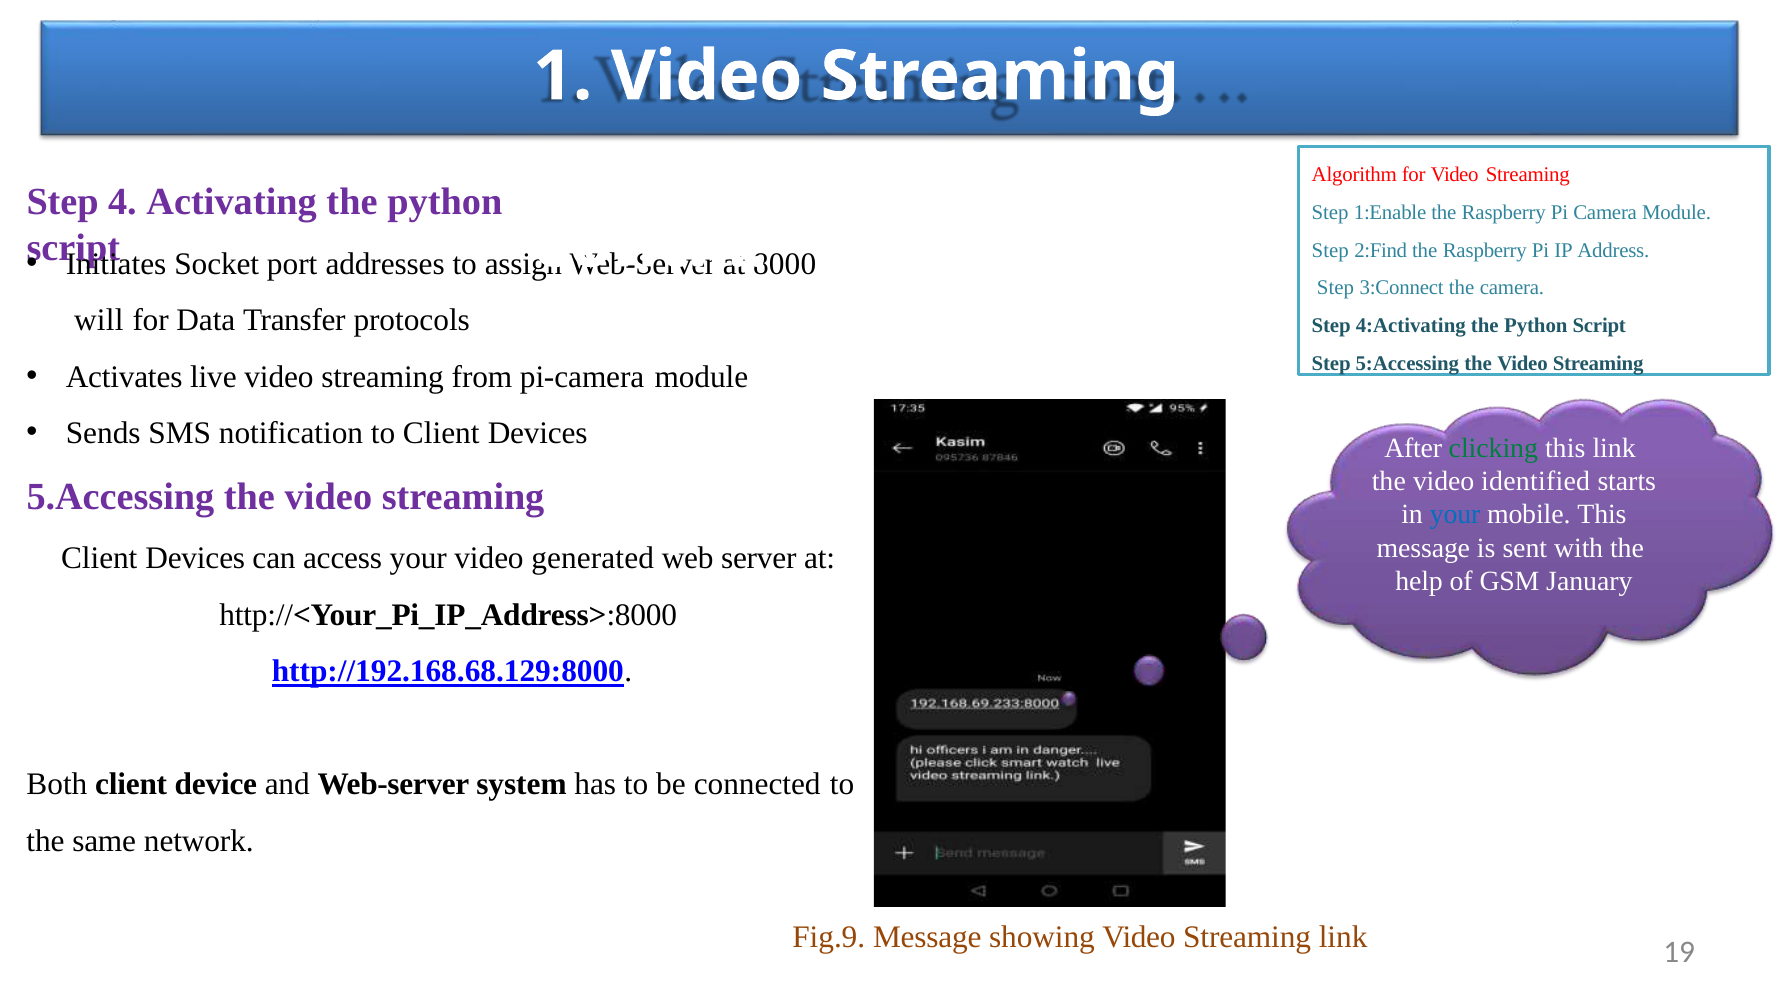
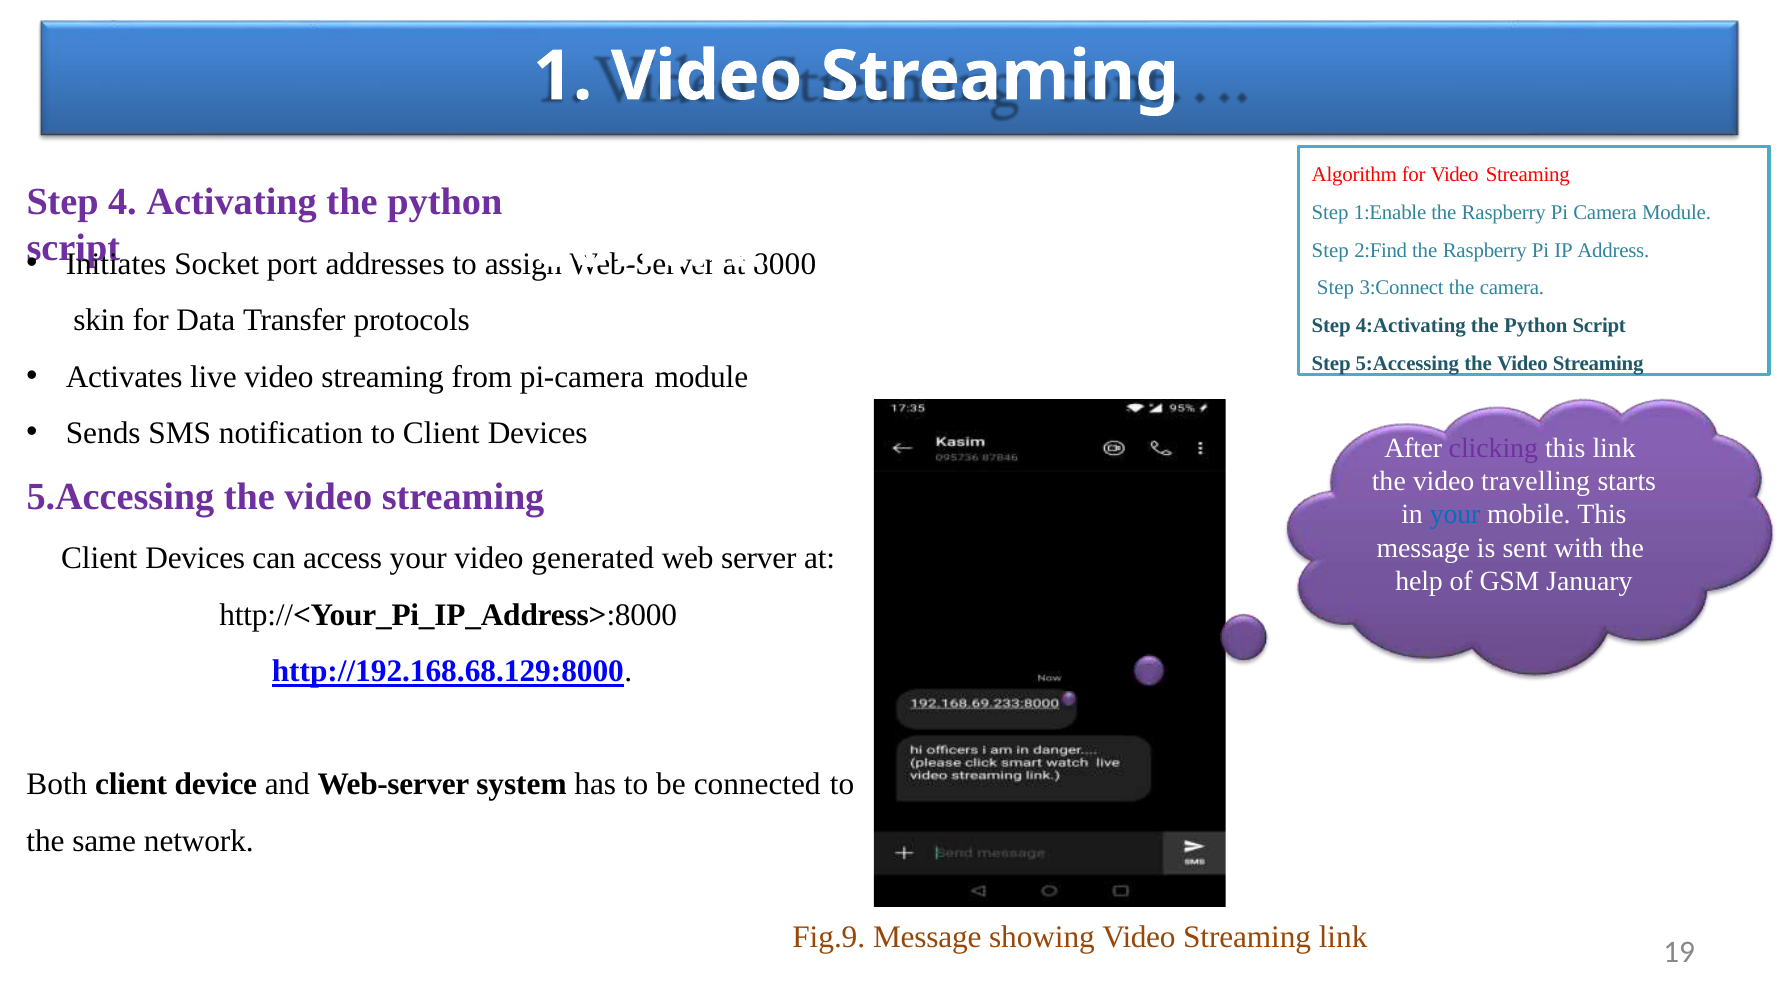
will: will -> skin (99, 320)
clicking colour: green -> purple (1493, 448)
identified: identified -> travelling (1536, 481)
